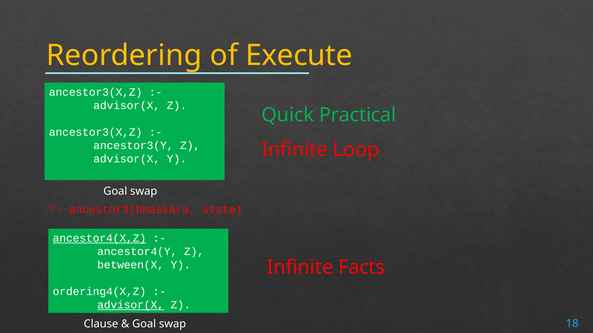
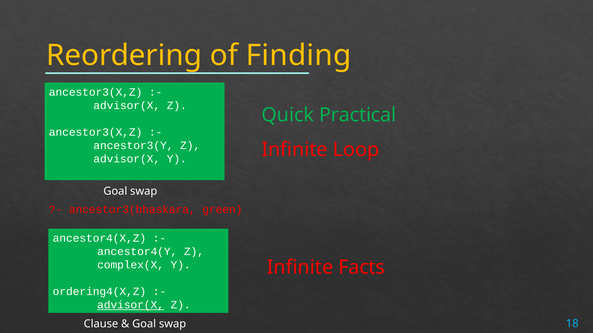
Execute: Execute -> Finding (299, 55)
state: state -> green (222, 210)
ancestor4(X,Z underline: present -> none (99, 239)
between(X: between(X -> complex(X (131, 265)
